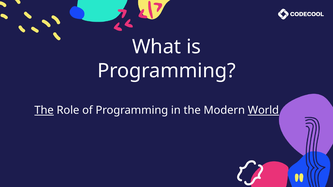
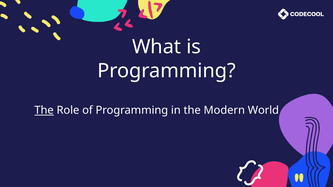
World underline: present -> none (263, 111)
